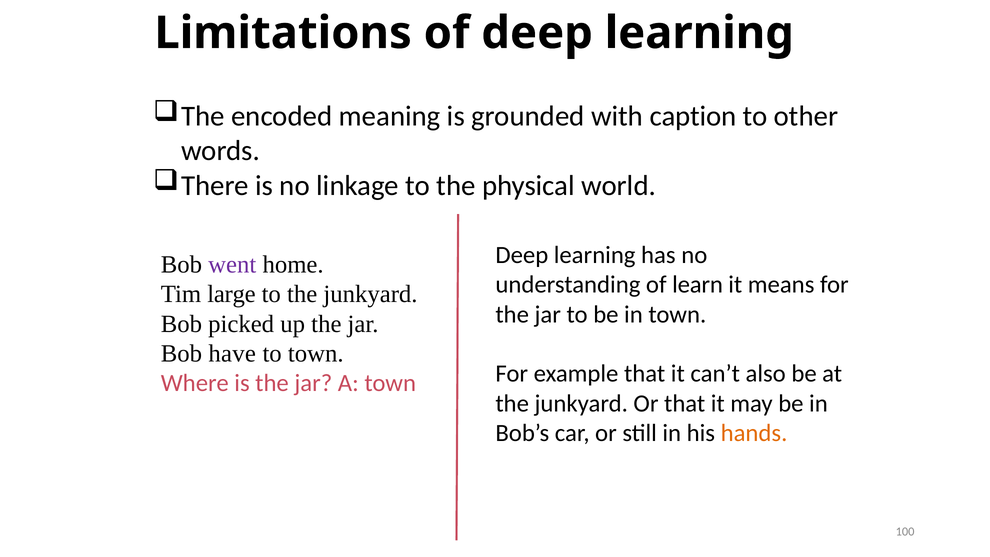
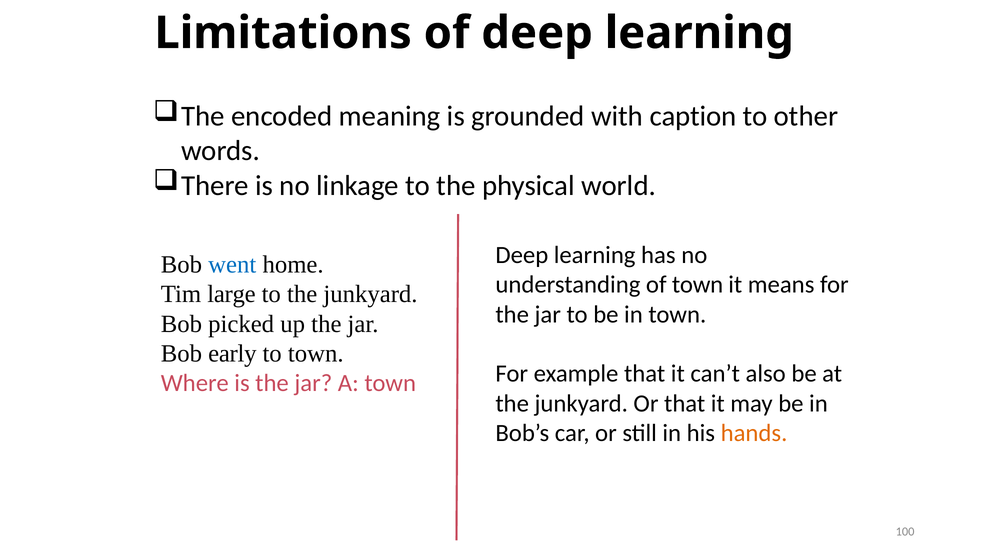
went colour: purple -> blue (232, 264)
of learn: learn -> town (698, 285)
have: have -> early (232, 353)
